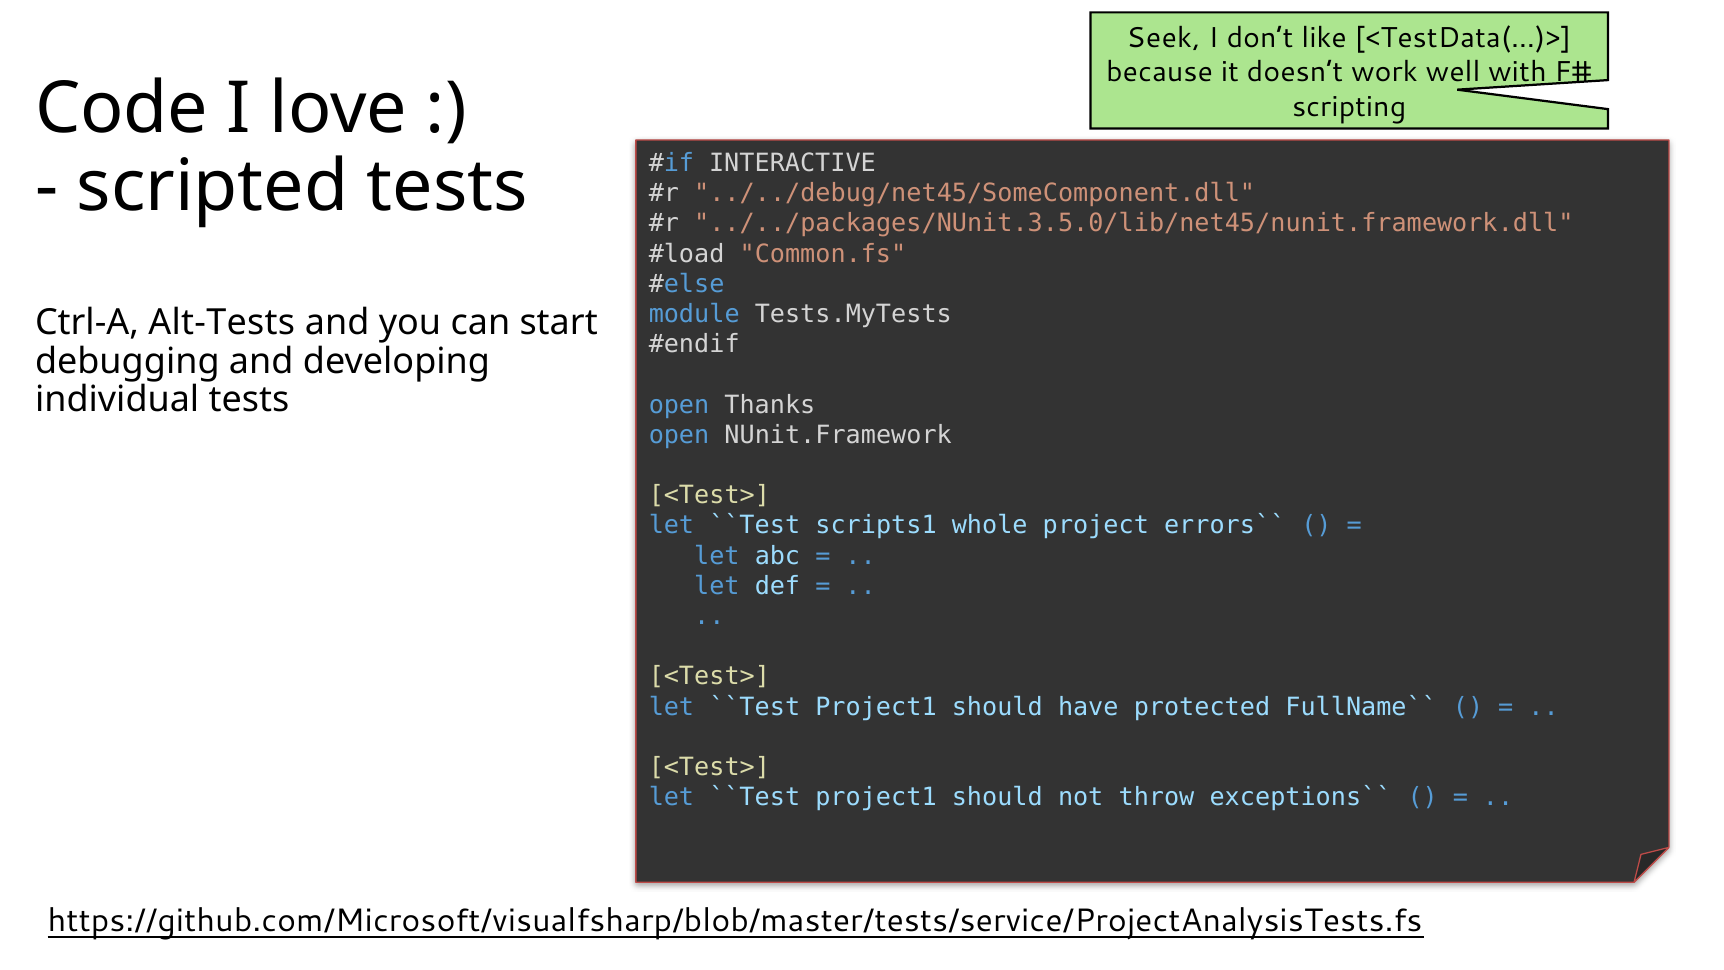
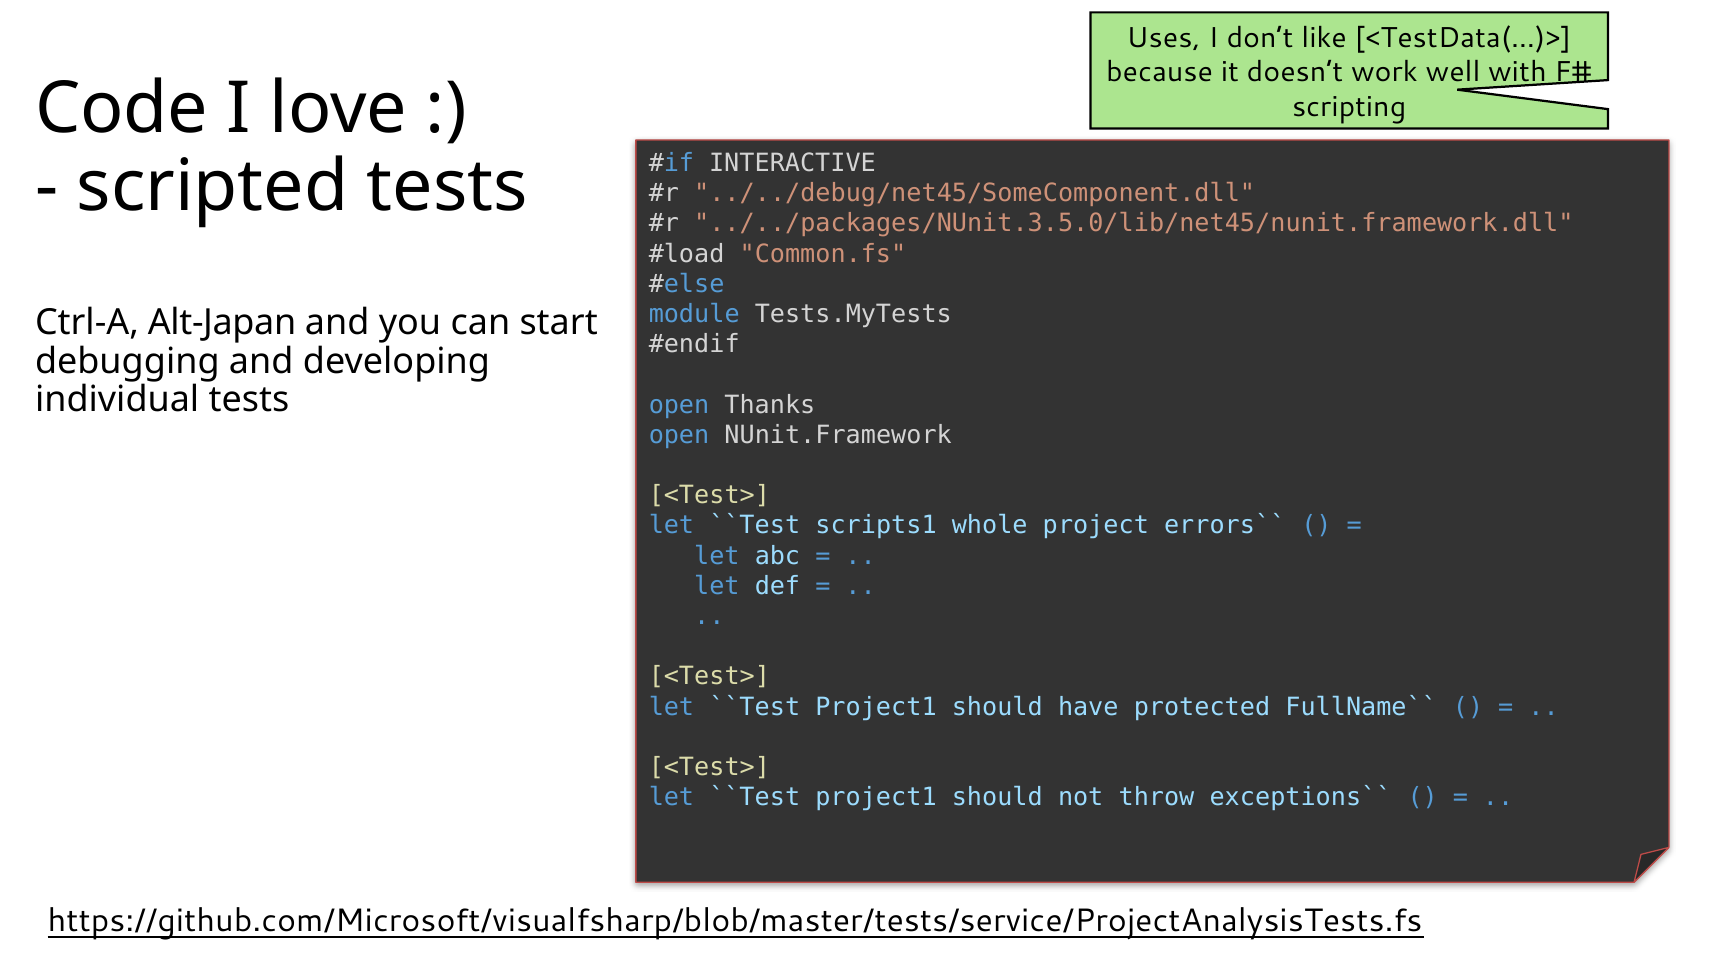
Seek: Seek -> Uses (1164, 38)
Alt-Tests: Alt-Tests -> Alt-Japan (222, 322)
